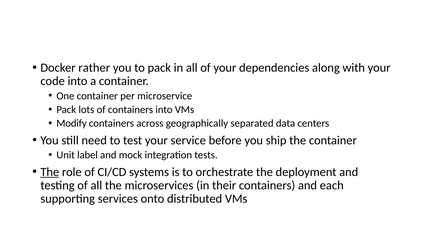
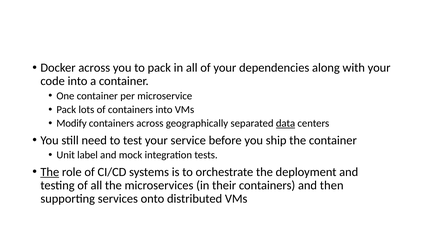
Docker rather: rather -> across (94, 68)
data underline: none -> present (286, 123)
each: each -> then (332, 185)
